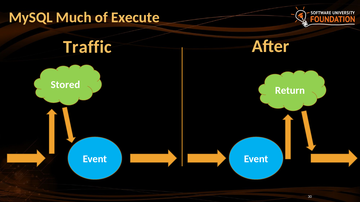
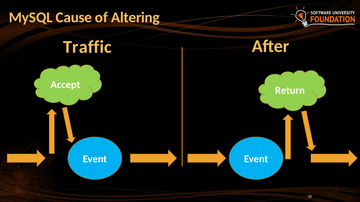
Much: Much -> Cause (74, 17)
Execute: Execute -> Altering (135, 17)
Stored: Stored -> Accept (65, 85)
